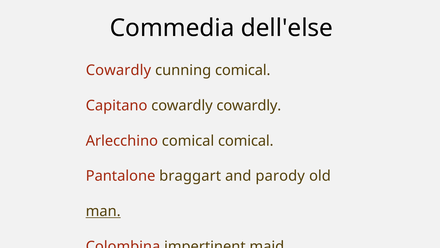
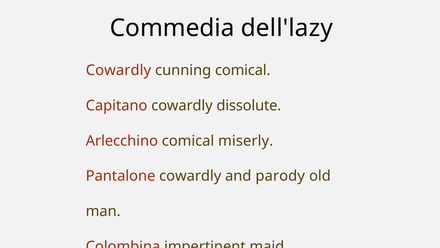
dell'else: dell'else -> dell'lazy (287, 28)
cowardly cowardly: cowardly -> dissolute (249, 105)
comical comical: comical -> miserly (246, 141)
Pantalone braggart: braggart -> cowardly (190, 176)
man underline: present -> none (103, 211)
